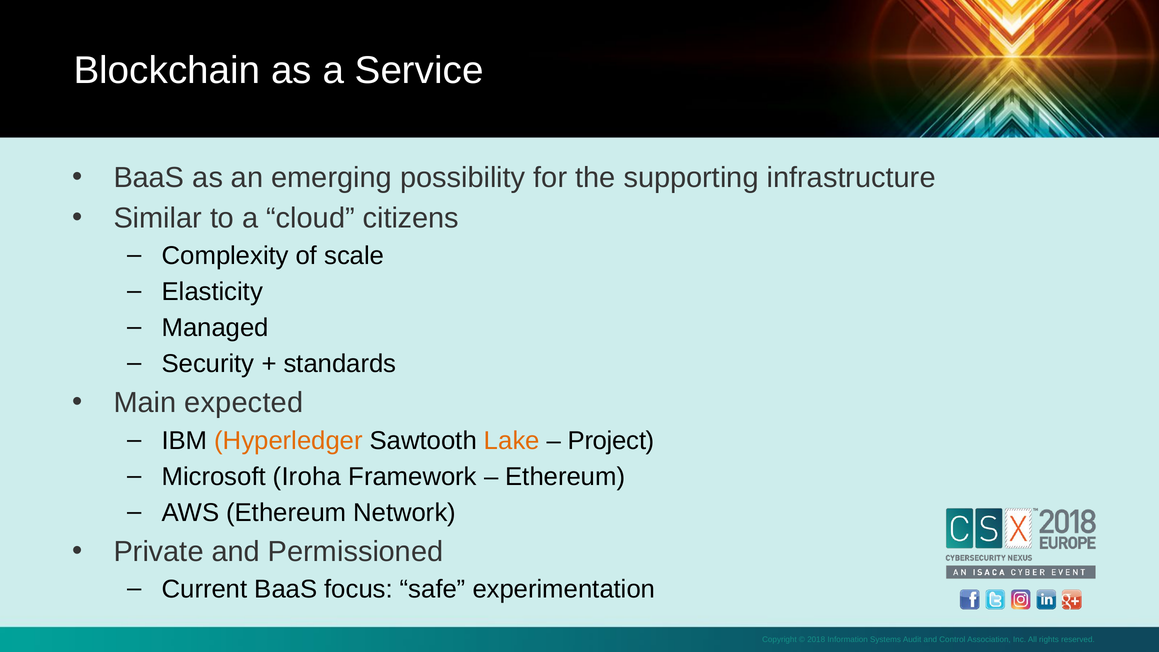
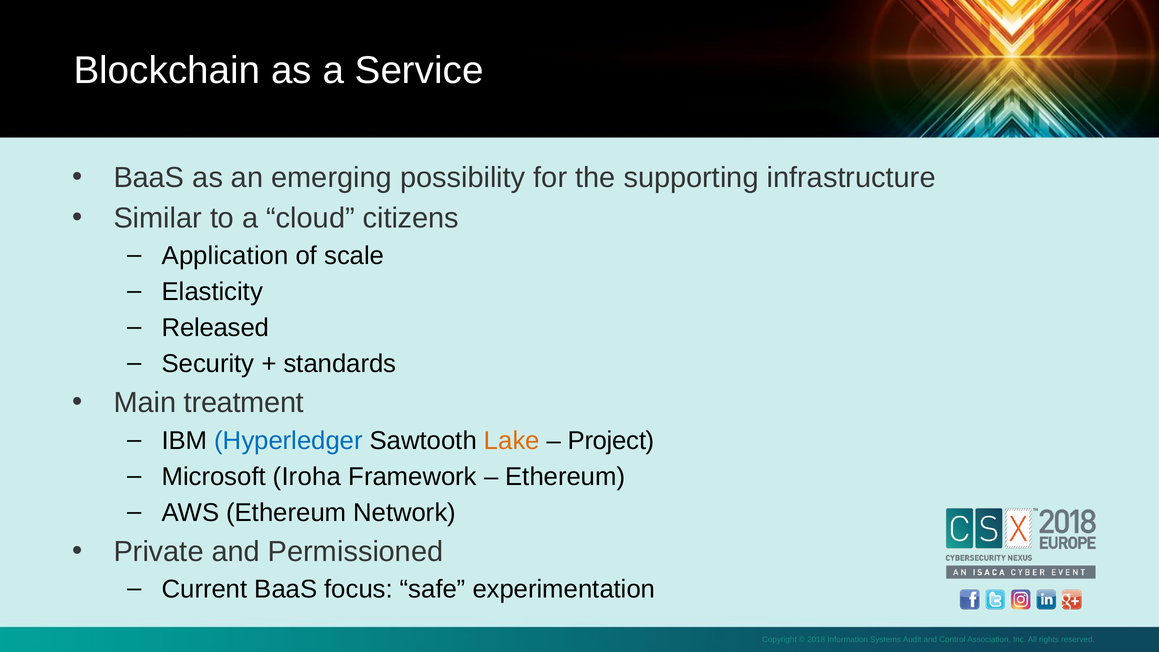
Complexity: Complexity -> Application (225, 256)
Managed: Managed -> Released (215, 328)
expected: expected -> treatment (244, 403)
Hyperledger colour: orange -> blue (289, 441)
